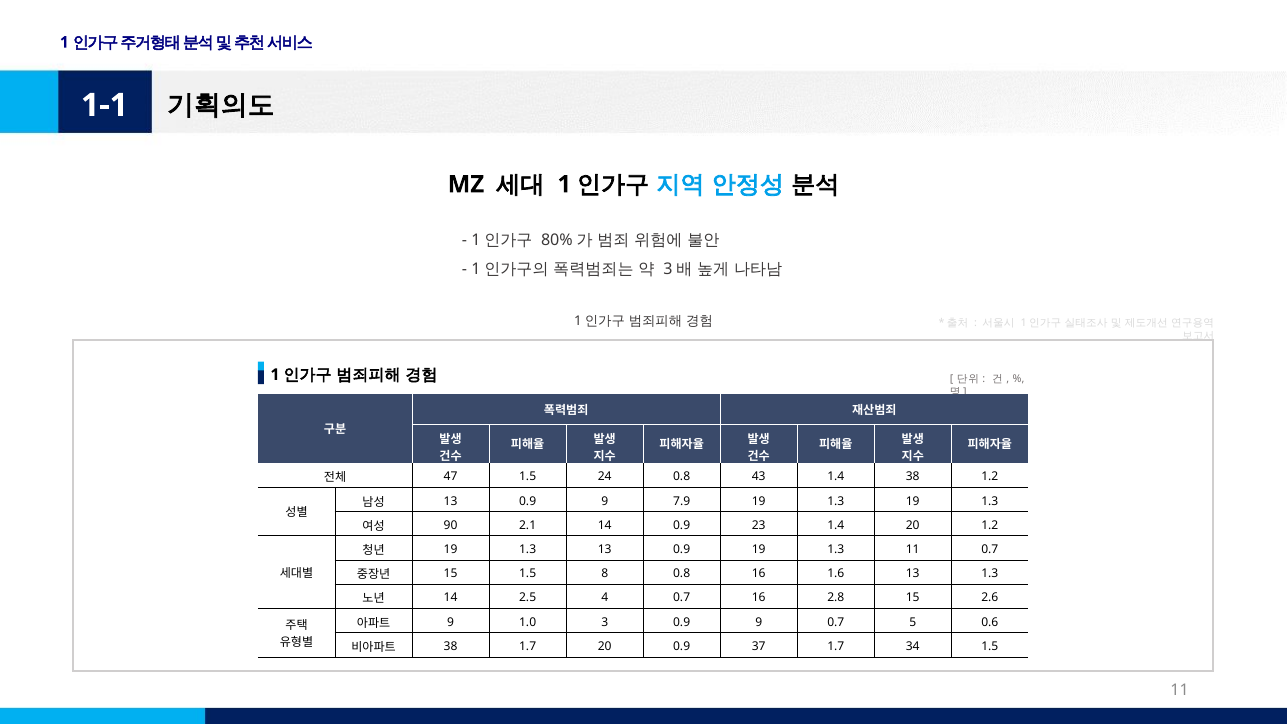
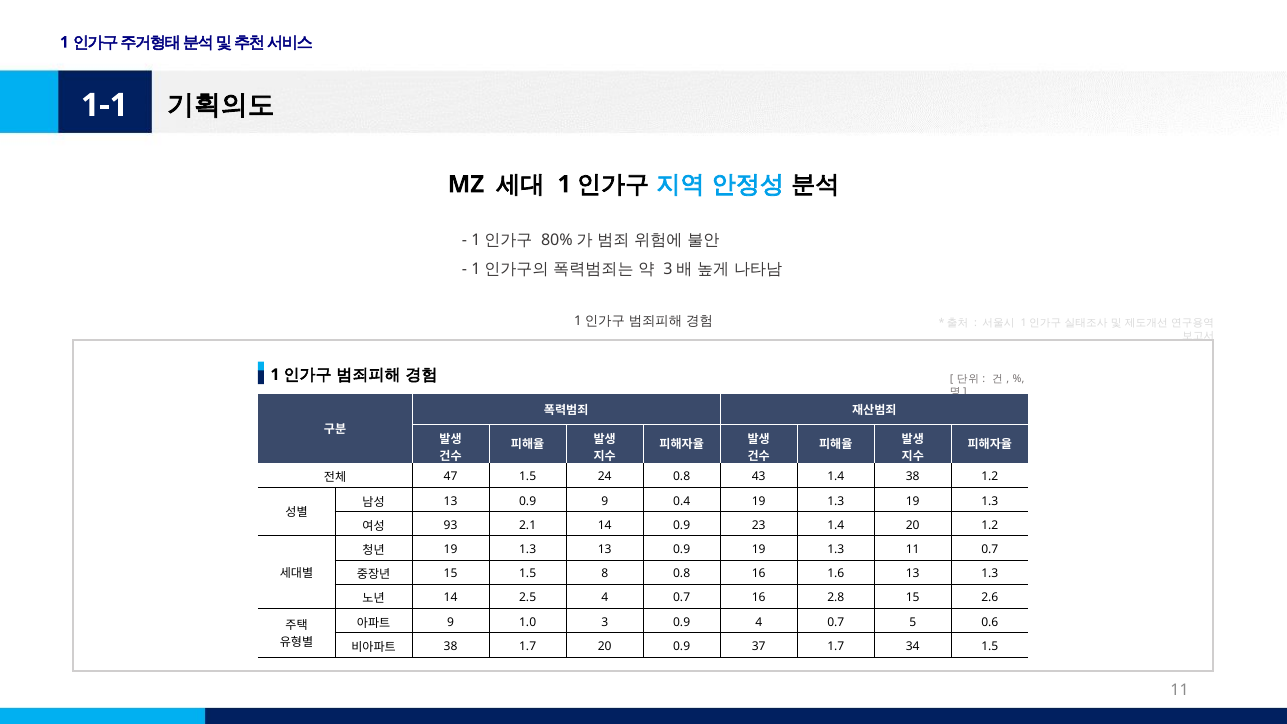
7.9: 7.9 -> 0.4 (682, 501)
90: 90 -> 93 (451, 525)
3 0.9 9: 9 -> 4 (759, 622)
